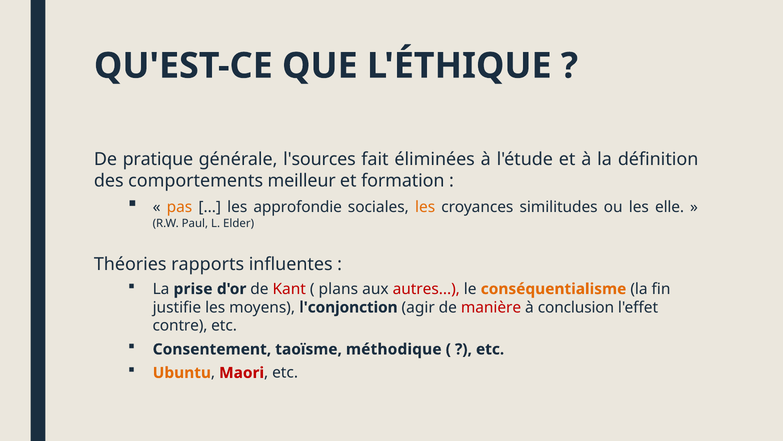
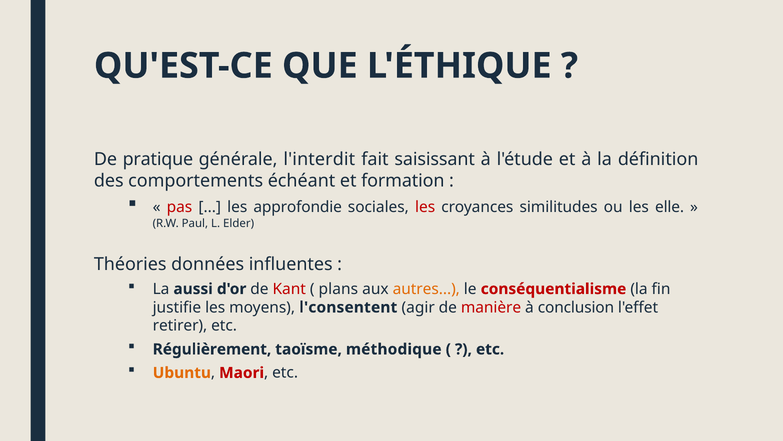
l'sources: l'sources -> l'interdit (319, 159)
éliminées: éliminées -> saisissant (435, 159)
meilleur: meilleur -> échéant (302, 181)
pas colour: orange -> red (179, 207)
les colour: orange -> red (425, 207)
rapports: rapports -> données (208, 264)
prise: prise -> aussi (193, 289)
autres colour: red -> orange (426, 289)
conséquentialisme colour: orange -> red (554, 289)
l'conjonction: l'conjonction -> l'consentent (348, 307)
contre: contre -> retirer (180, 325)
Consentement: Consentement -> Régulièrement (212, 349)
